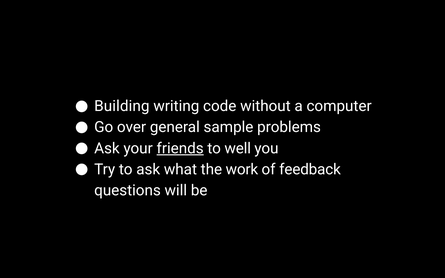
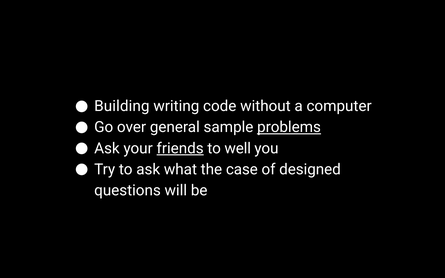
problems underline: none -> present (289, 127)
work: work -> case (242, 169)
feedback: feedback -> designed (310, 169)
